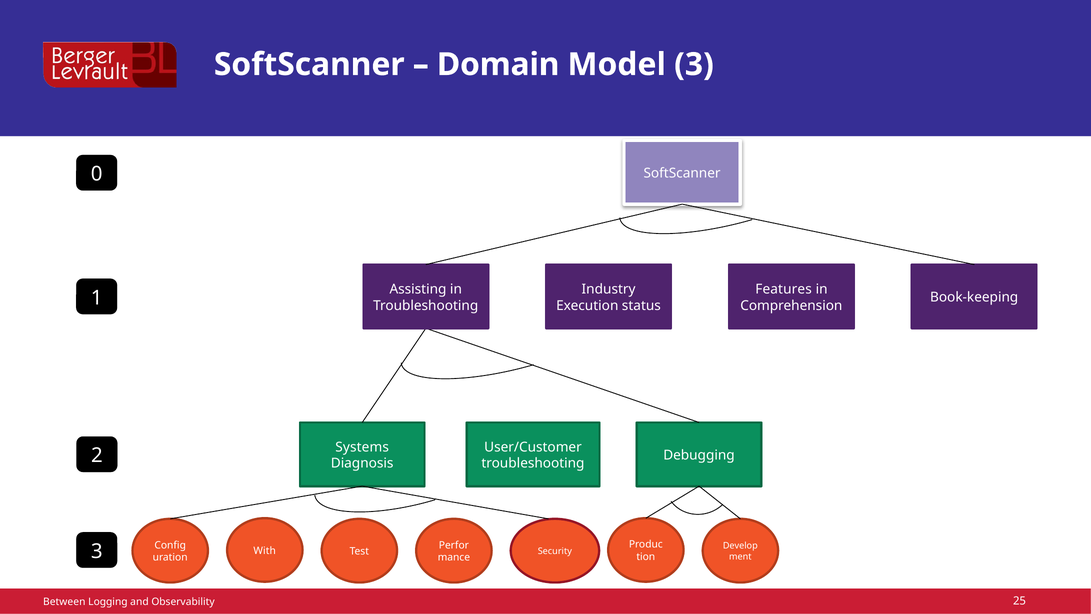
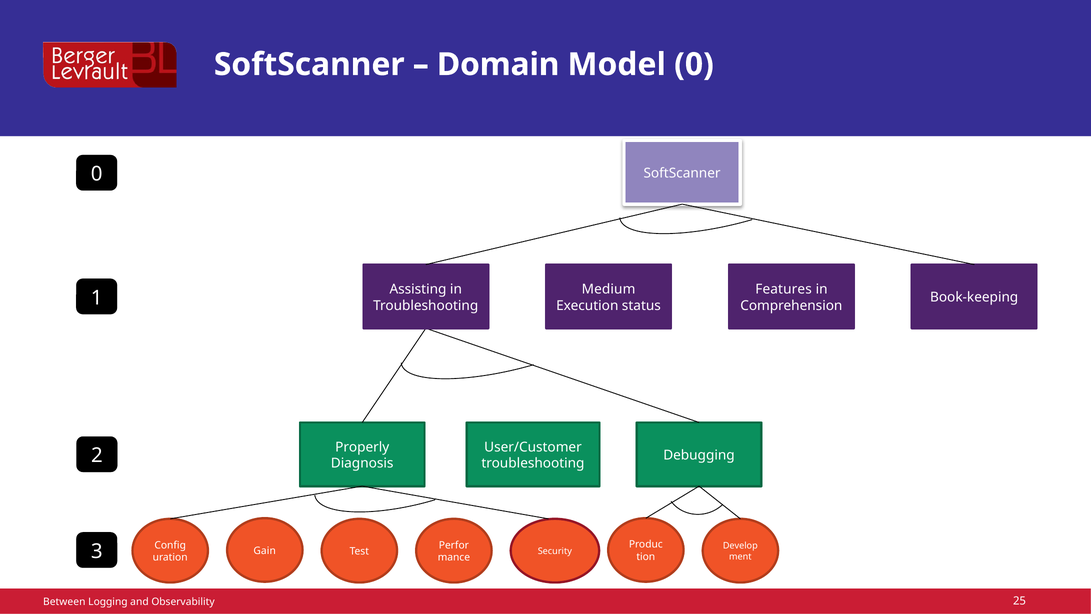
Model 3: 3 -> 0 (694, 64)
Industry: Industry -> Medium (609, 289)
Systems: Systems -> Properly (362, 447)
With: With -> Gain (265, 550)
